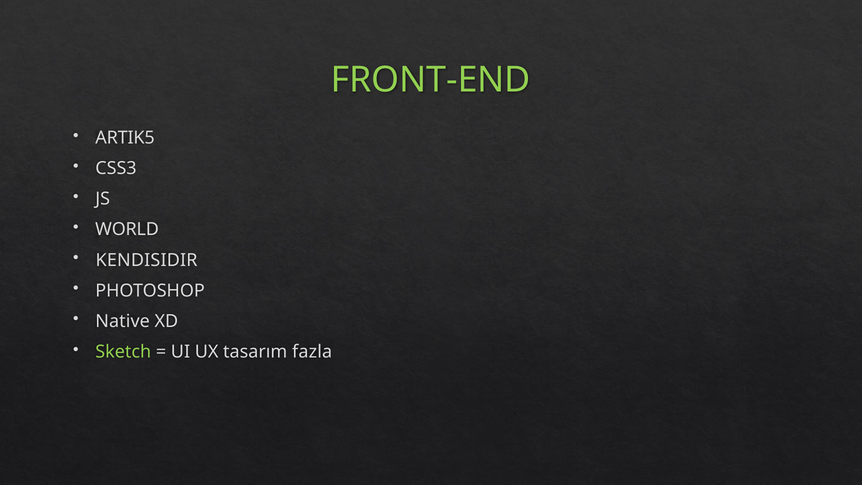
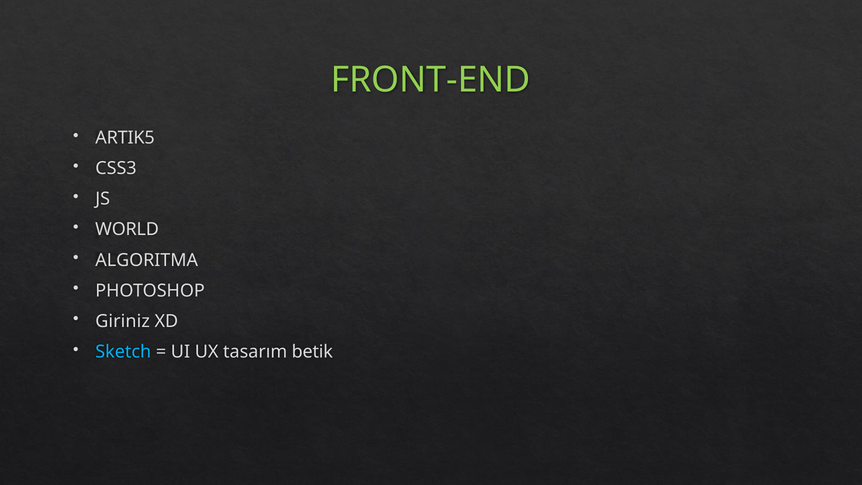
KENDISIDIR: KENDISIDIR -> ALGORITMA (147, 260)
Native: Native -> Giriniz (123, 321)
Sketch colour: light green -> light blue (123, 352)
fazla: fazla -> betik (312, 352)
